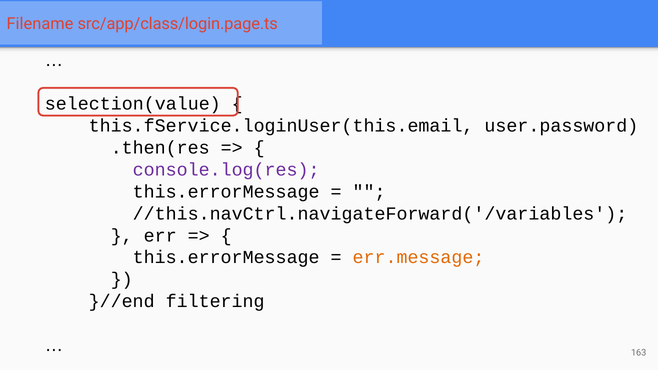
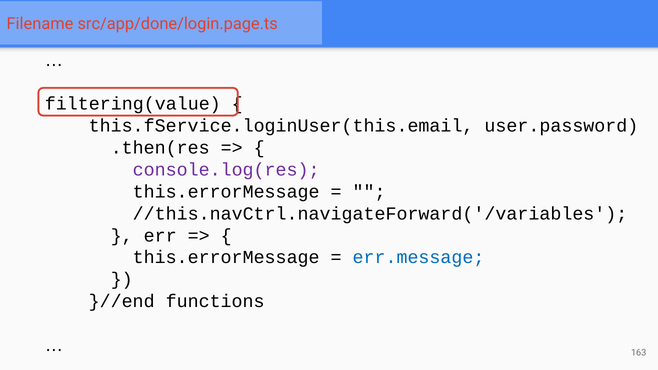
src/app/class/login.page.ts: src/app/class/login.page.ts -> src/app/done/login.page.ts (178, 24)
selection(value: selection(value -> filtering(value (133, 104)
err.message colour: orange -> blue (418, 258)
filtering: filtering -> functions (215, 301)
